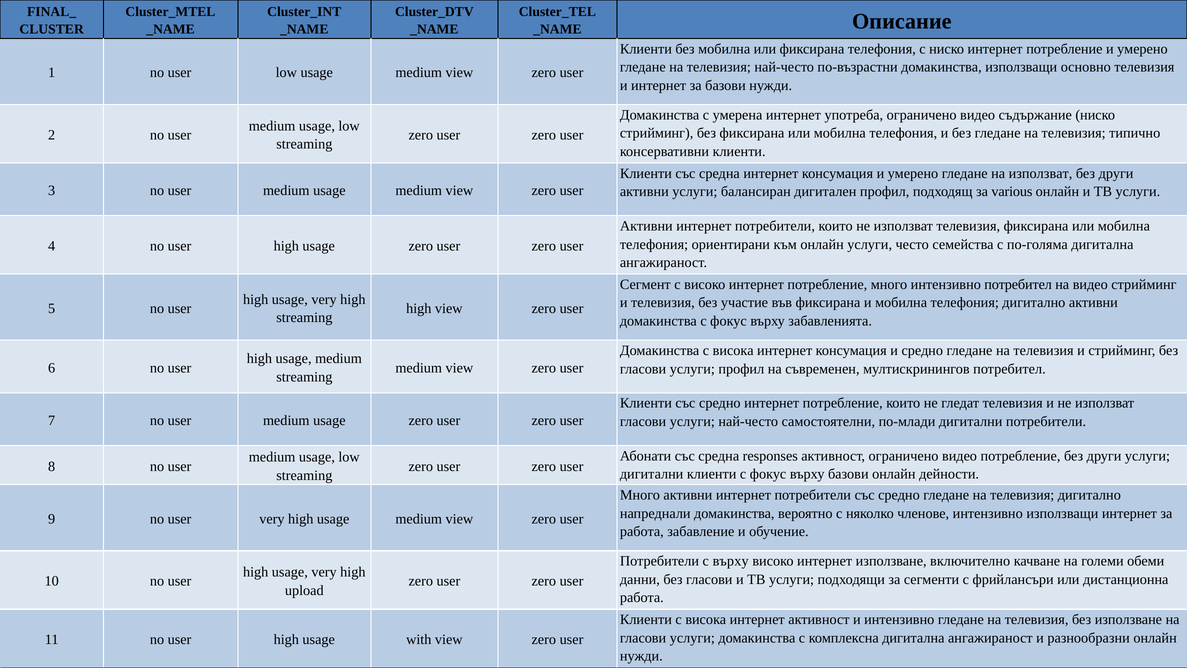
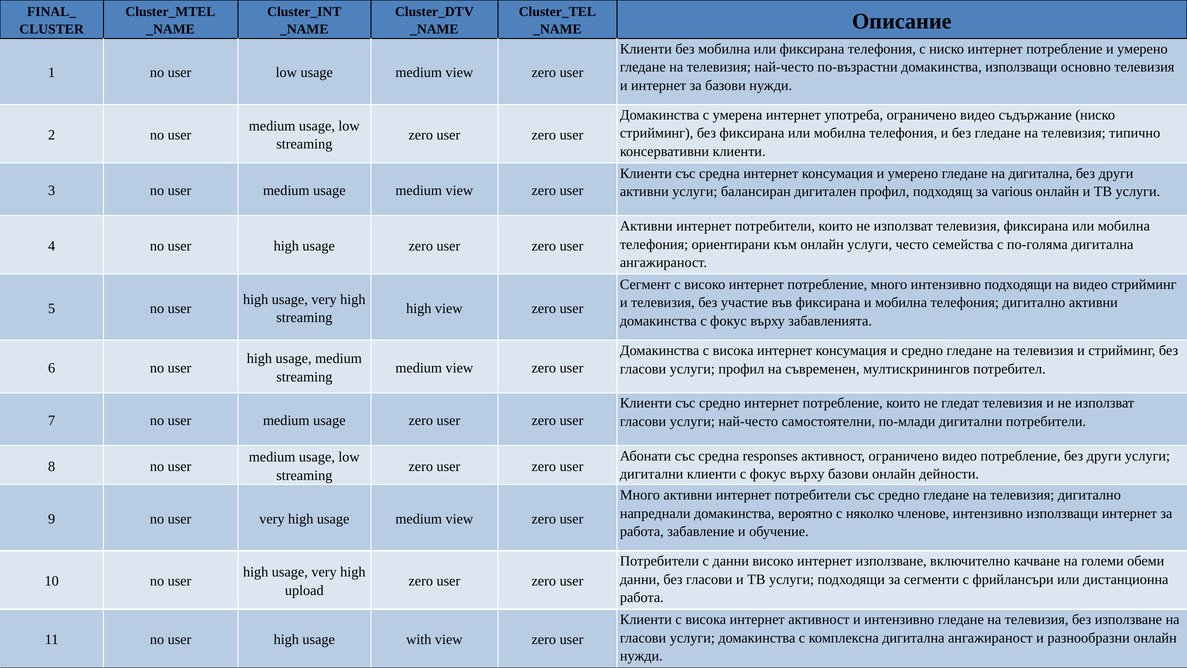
на използват: използват -> дигитална (1041, 173)
интензивно потребител: потребител -> подходящи (1018, 284)
с върху: върху -> данни (731, 561)
